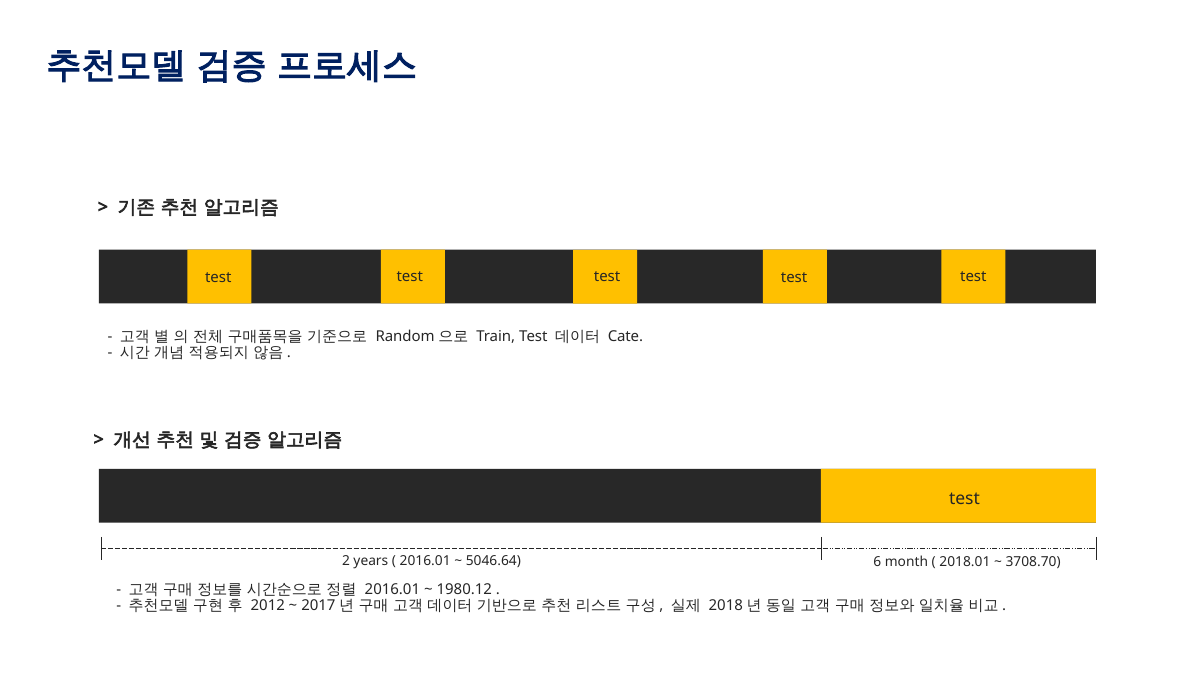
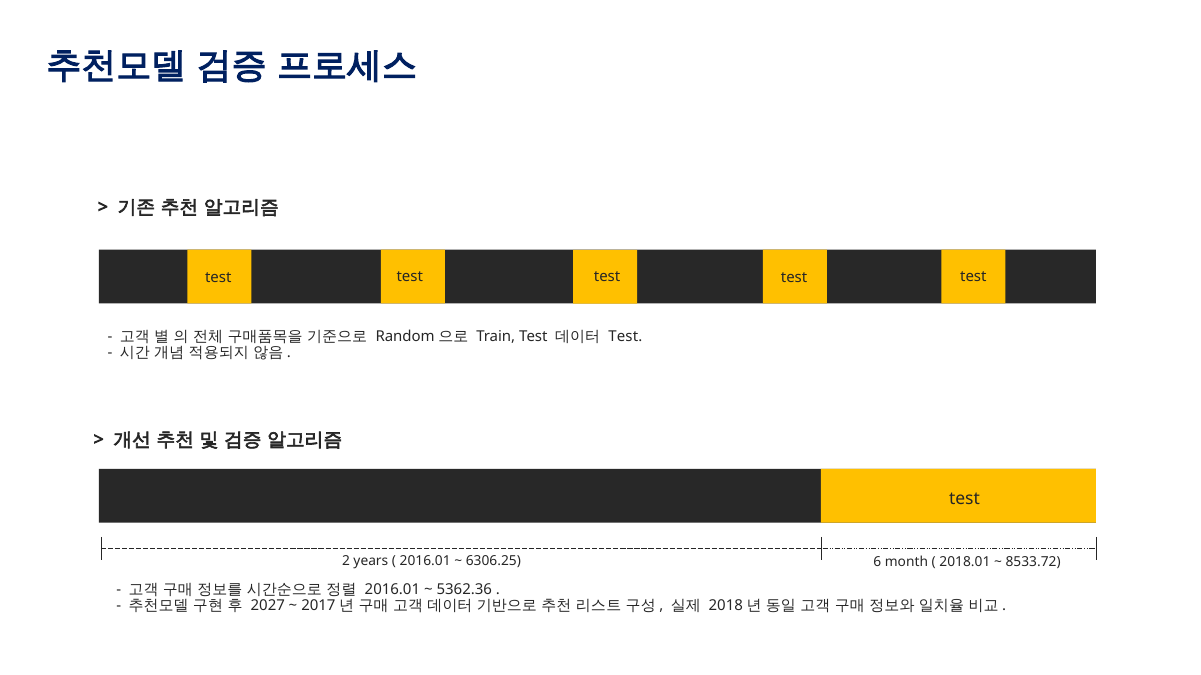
Cate: Cate -> Test (625, 337)
5046.64: 5046.64 -> 6306.25 (493, 561)
3708.70: 3708.70 -> 8533.72 (1033, 563)
1980.12: 1980.12 -> 5362.36 (464, 590)
2012: 2012 -> 2027 (268, 606)
